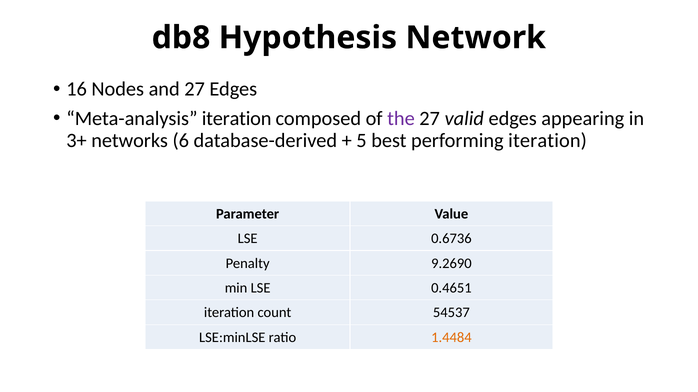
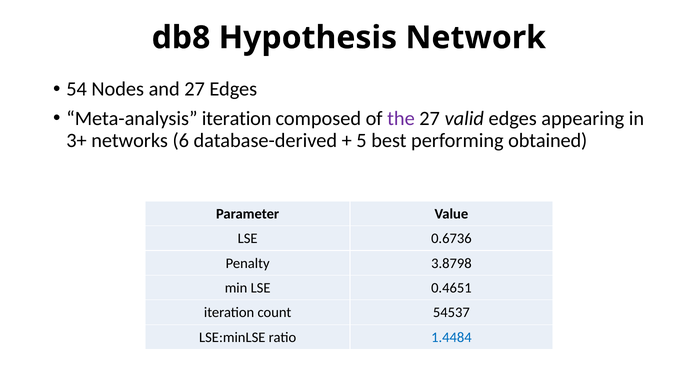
16: 16 -> 54 (77, 89)
performing iteration: iteration -> obtained (548, 141)
9.2690: 9.2690 -> 3.8798 (451, 264)
1.4484 colour: orange -> blue (451, 338)
